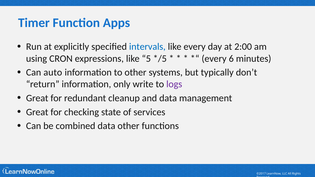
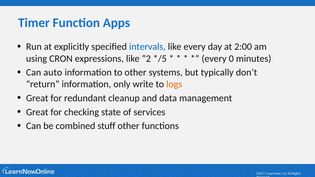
5: 5 -> 2 (146, 59)
6: 6 -> 0 (231, 59)
logs colour: purple -> orange (174, 84)
combined data: data -> stuff (106, 126)
